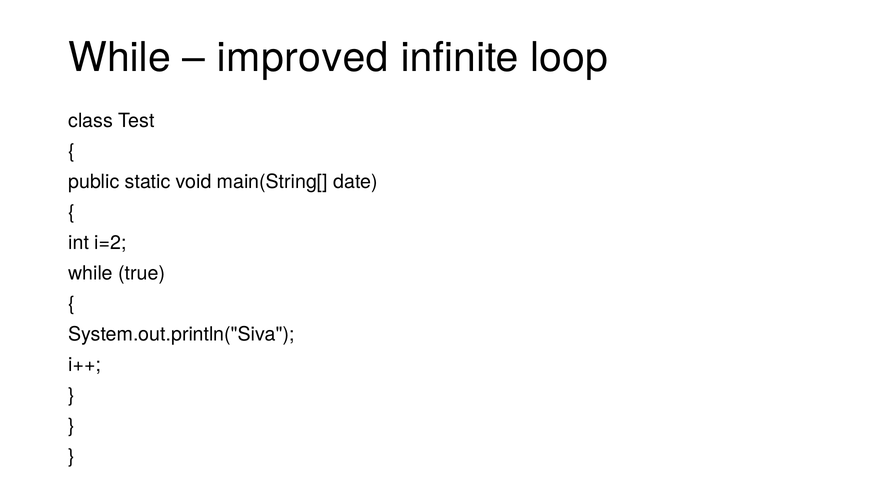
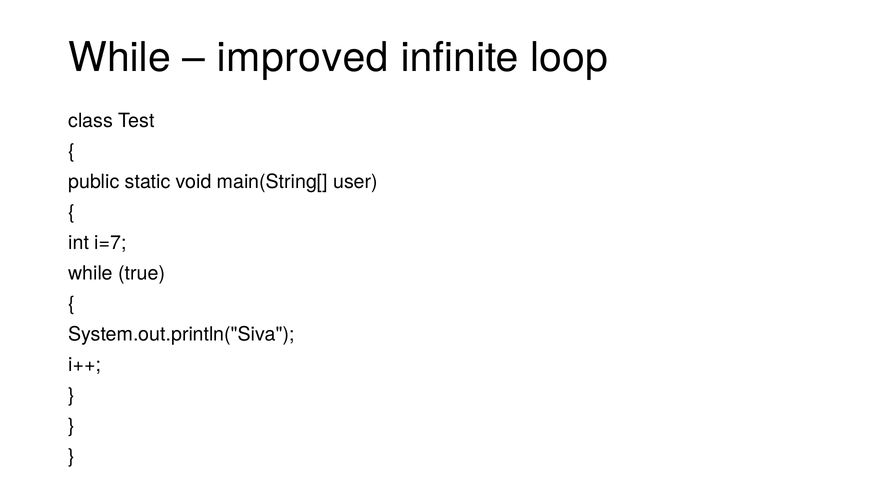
date: date -> user (356, 182)
i=2: i=2 -> i=7 (110, 243)
